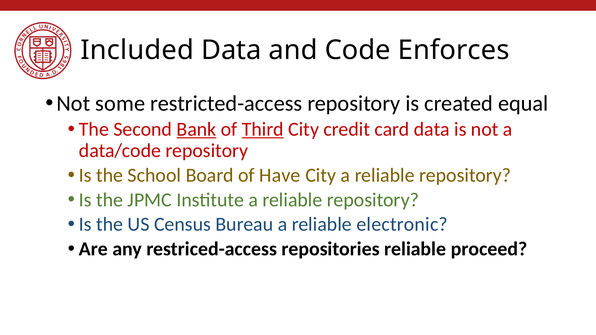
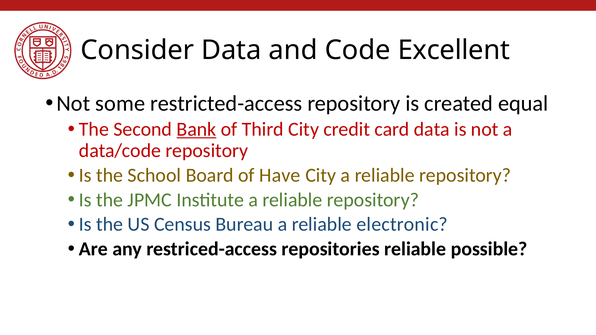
Included: Included -> Consider (137, 50)
Enforces: Enforces -> Excellent (454, 50)
Third underline: present -> none (263, 129)
proceed: proceed -> possible (489, 249)
